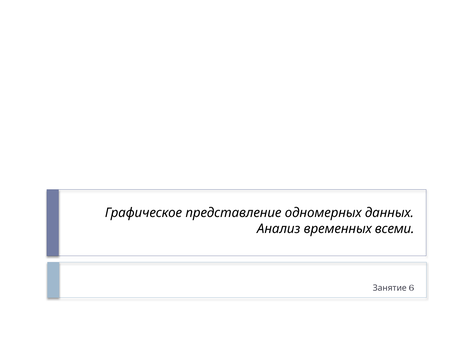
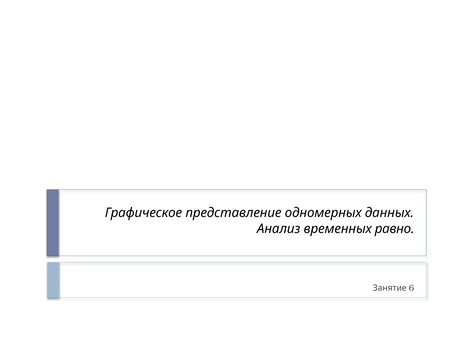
всеми: всеми -> равно (395, 228)
